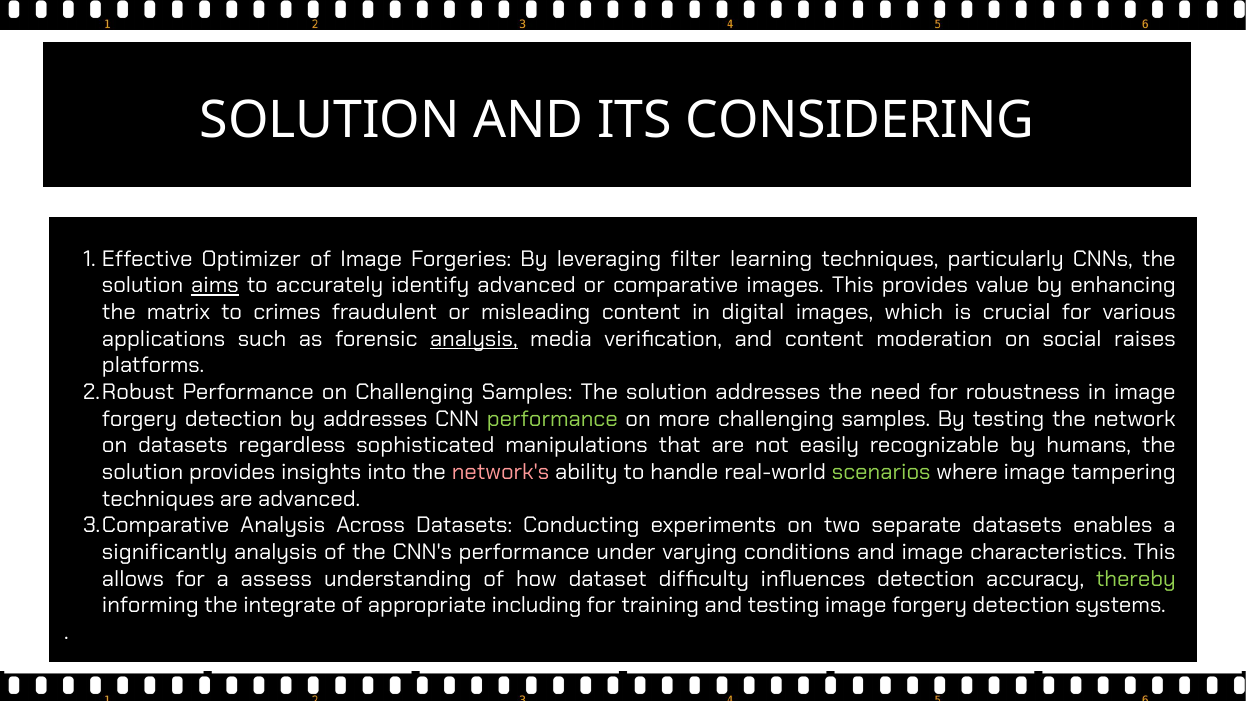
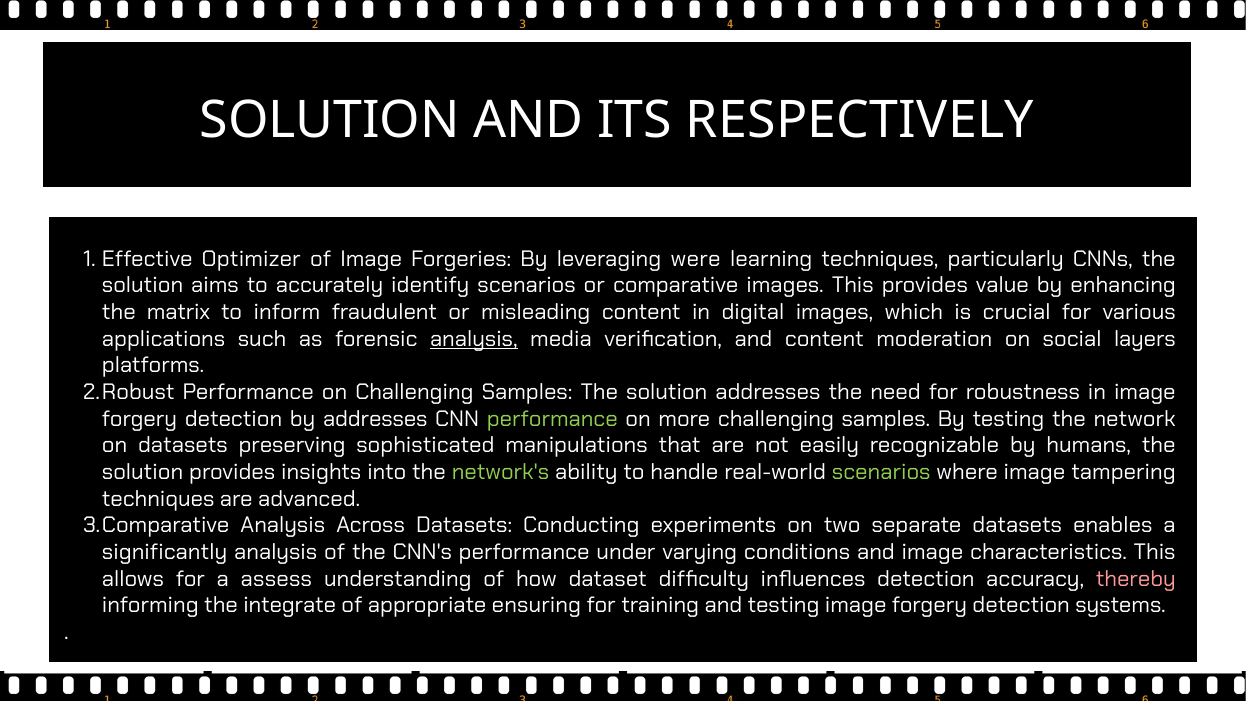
CONSIDERING: CONSIDERING -> RESPECTIVELY (860, 120)
filter: filter -> were (696, 259)
aims underline: present -> none (215, 285)
identify advanced: advanced -> scenarios (527, 285)
crimes: crimes -> inform (287, 312)
raises: raises -> layers (1145, 339)
regardless: regardless -> preserving (292, 445)
network's colour: pink -> light green (501, 472)
thereby colour: light green -> pink (1136, 579)
including: including -> ensuring (536, 605)
